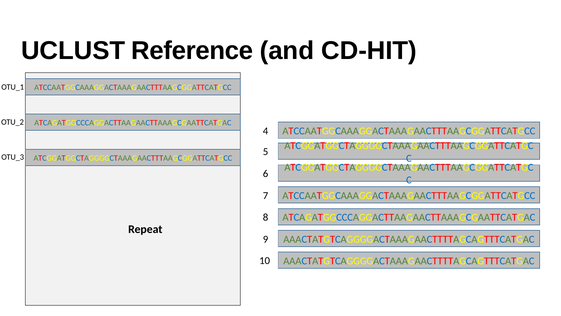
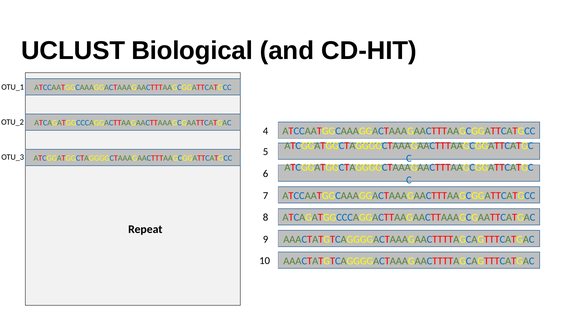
Reference: Reference -> Biological (192, 51)
